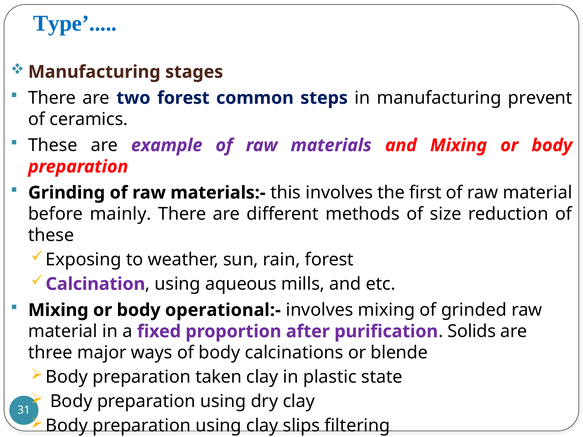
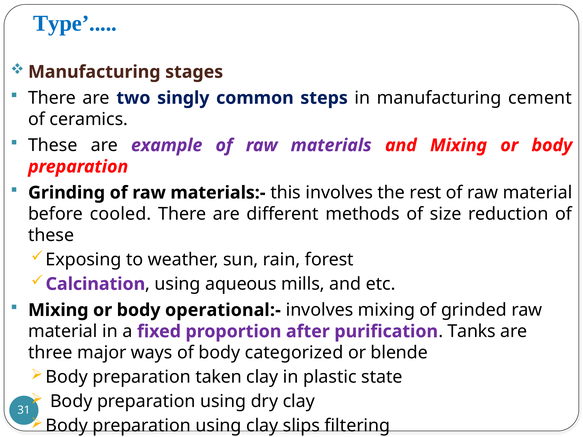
two forest: forest -> singly (183, 98)
prevent: prevent -> cement (540, 98)
first: first -> rest (425, 193)
mainly: mainly -> cooled (121, 214)
Solids: Solids -> Tanks (472, 332)
calcinations: calcinations -> categorized (294, 353)
